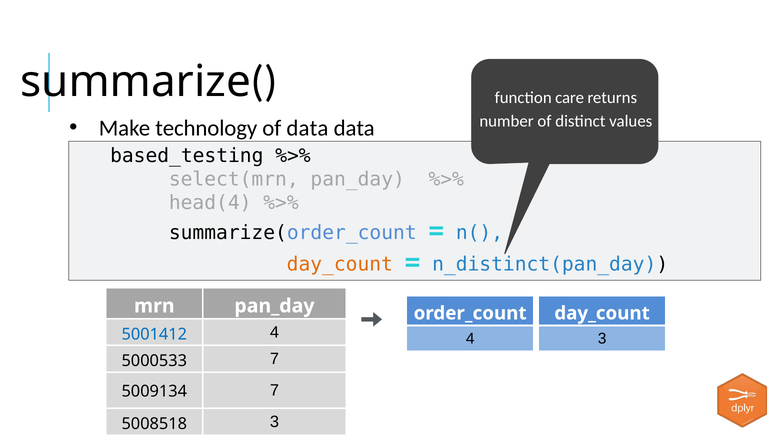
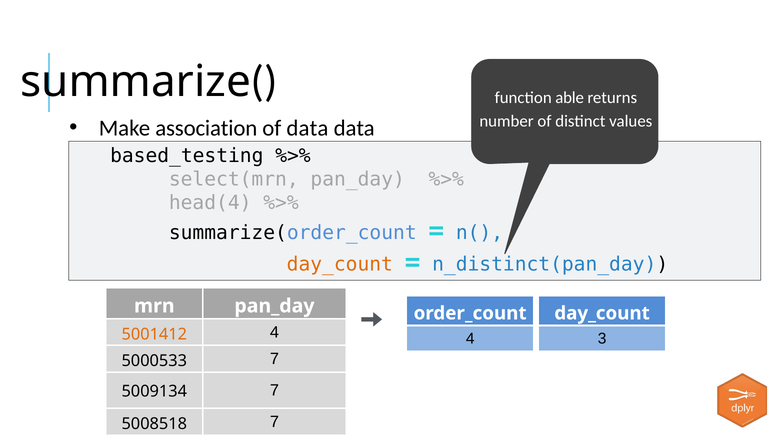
care: care -> able (570, 98)
technology: technology -> association (206, 128)
5001412 colour: blue -> orange (154, 334)
5008518 3: 3 -> 7 (274, 422)
